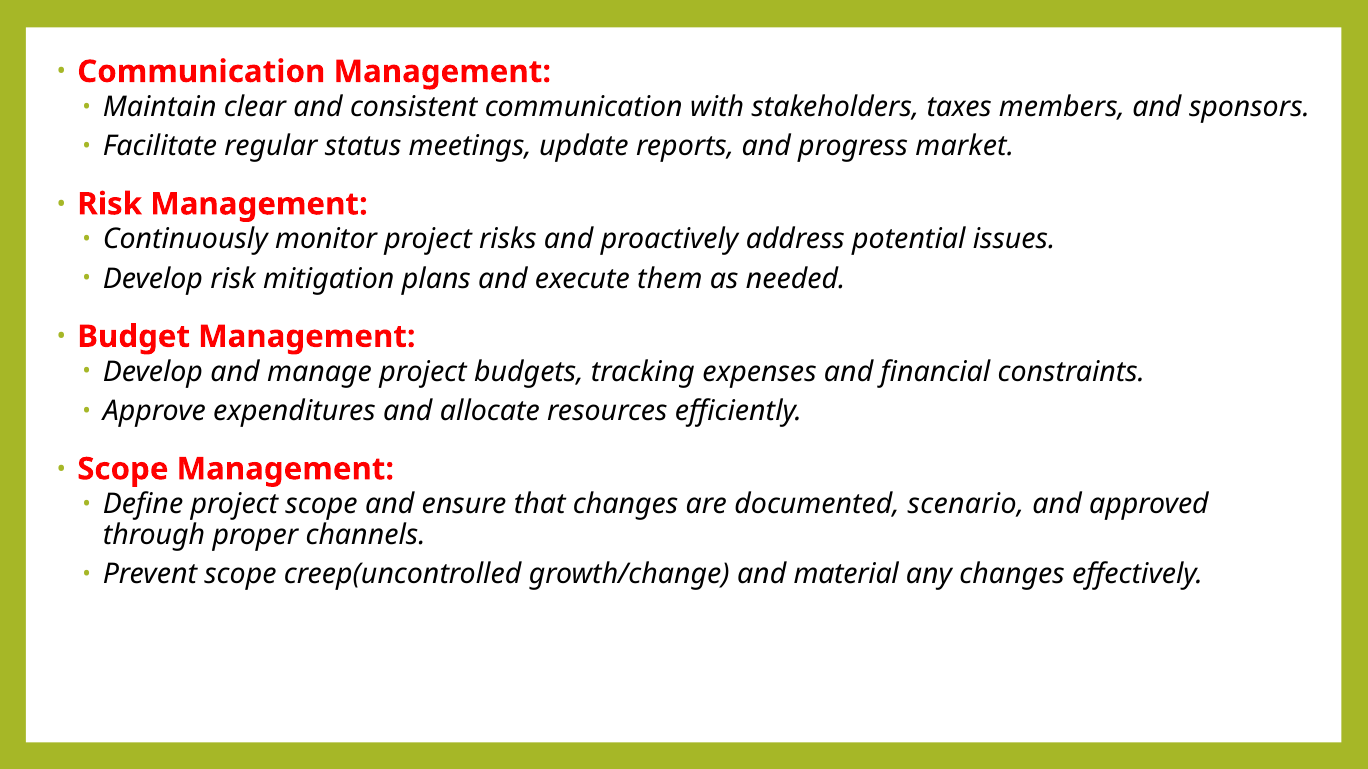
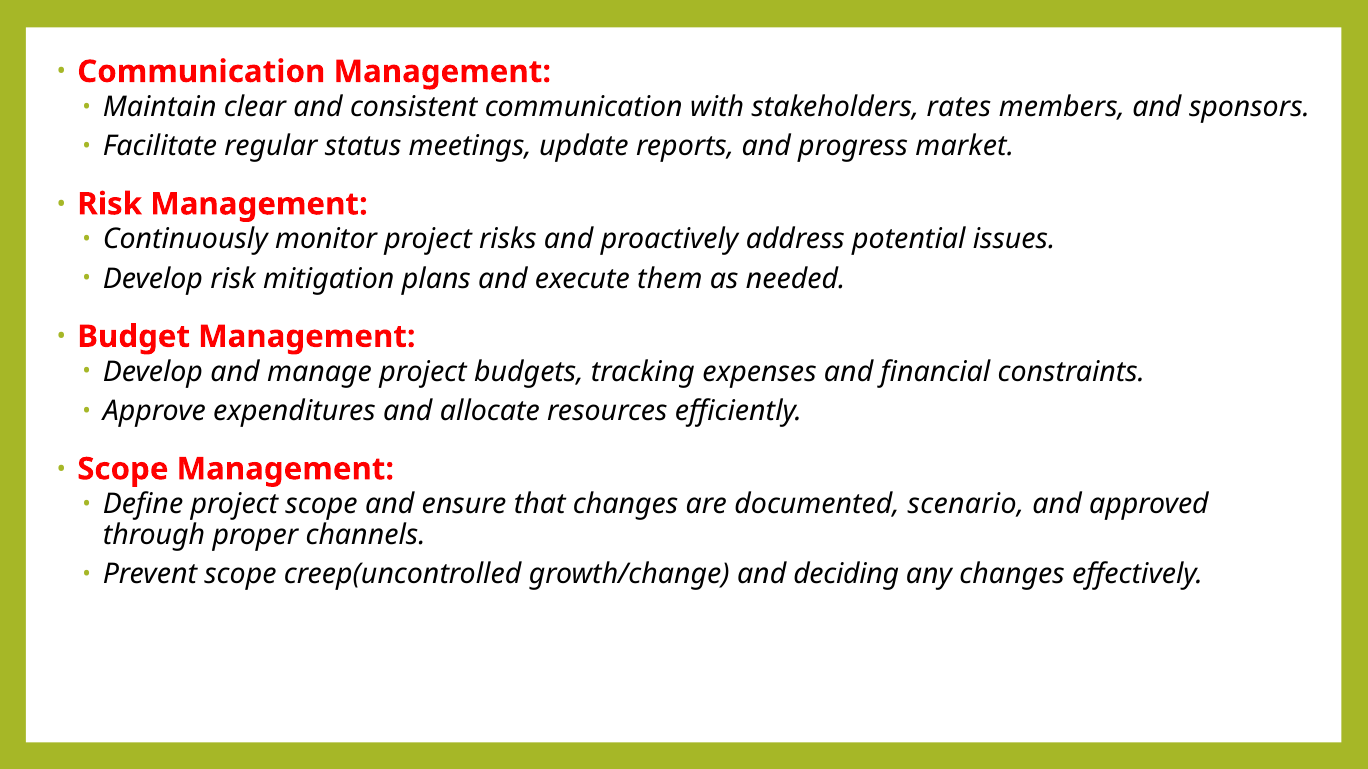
taxes: taxes -> rates (959, 107)
material: material -> deciding (846, 575)
